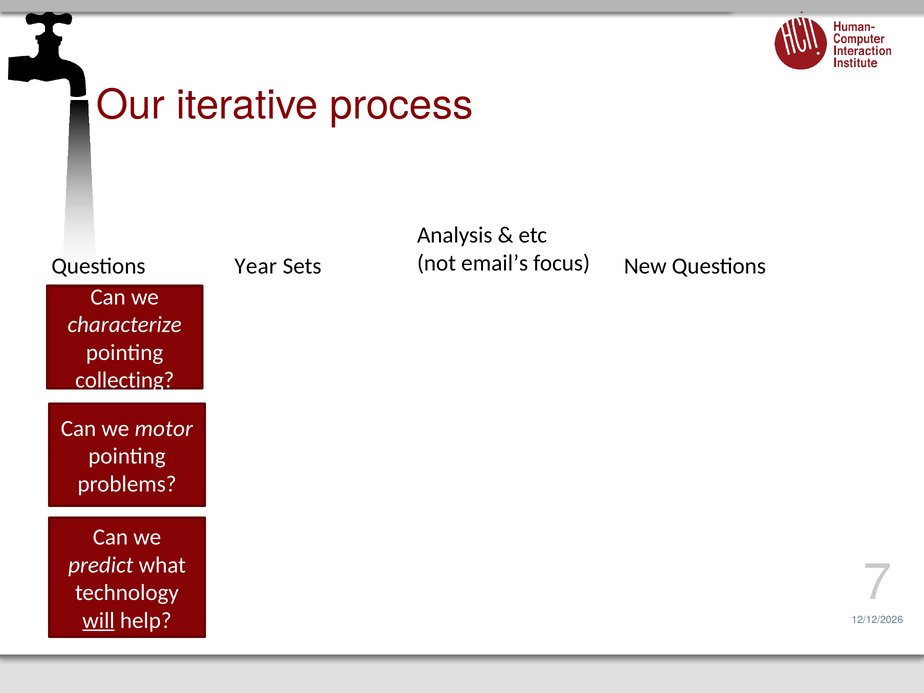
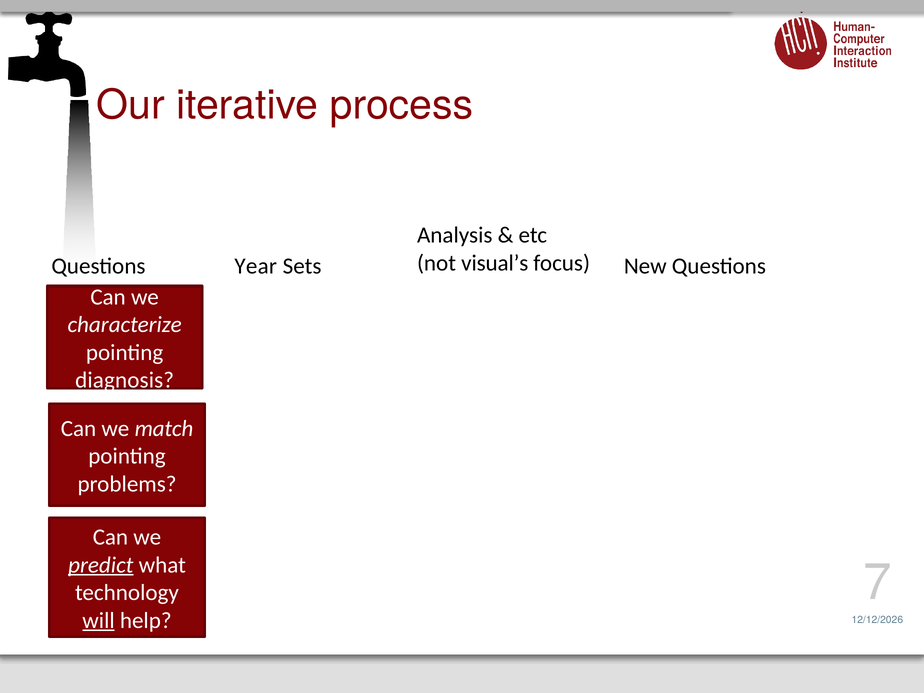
email’s: email’s -> visual’s (495, 263)
collecting: collecting -> diagnosis (125, 380)
motor: motor -> match (164, 429)
predict underline: none -> present (101, 565)
